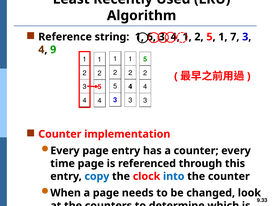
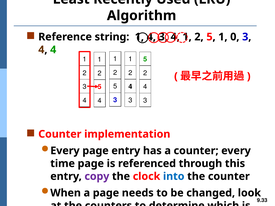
1 6: 6 -> 4 (151, 37)
7: 7 -> 0 (235, 37)
4 9: 9 -> 4 (53, 50)
copy colour: blue -> purple (97, 177)
